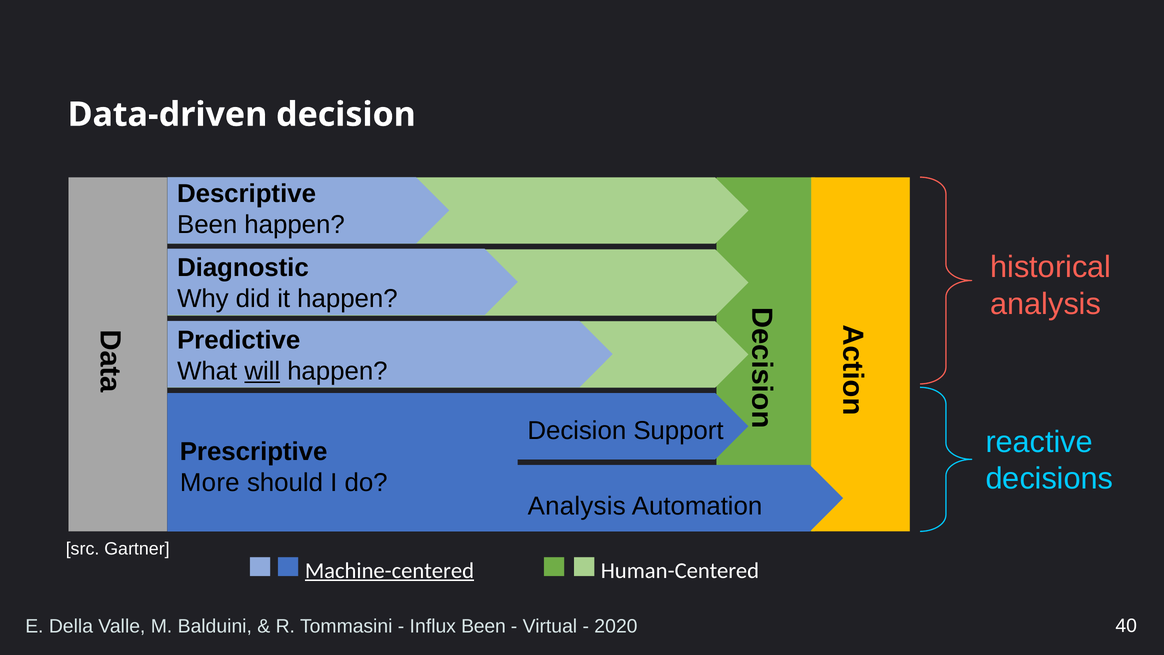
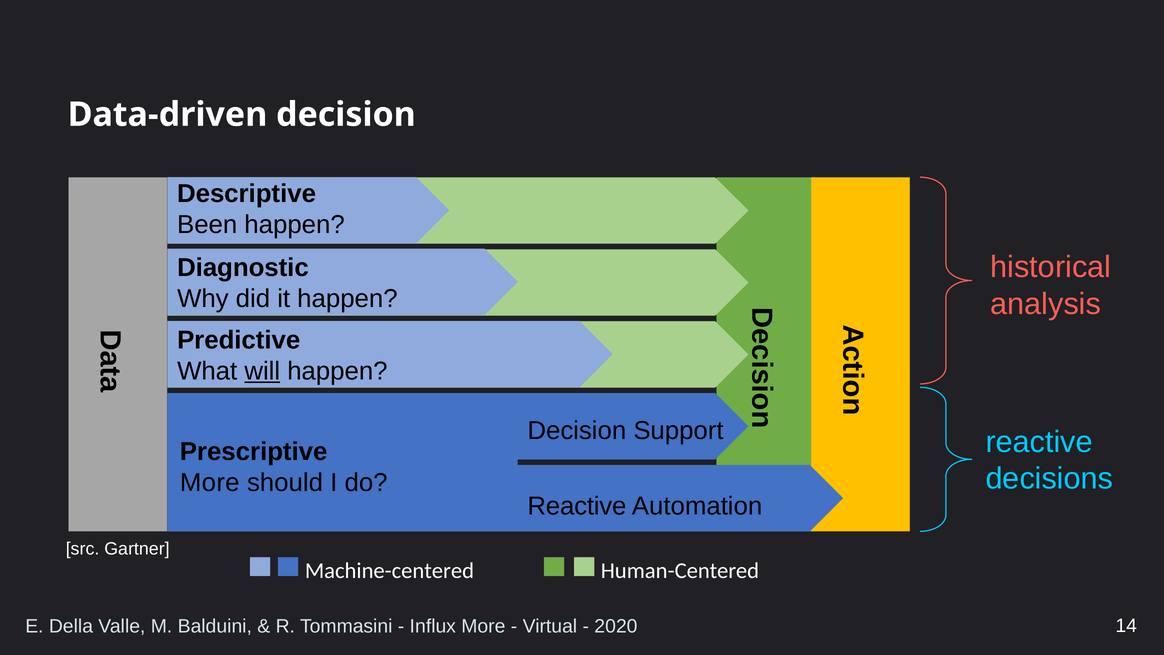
Analysis: Analysis -> Reactive (577, 506)
Machine-centered underline: present -> none (389, 570)
Influx Been: Been -> More (483, 626)
40: 40 -> 14 (1126, 626)
